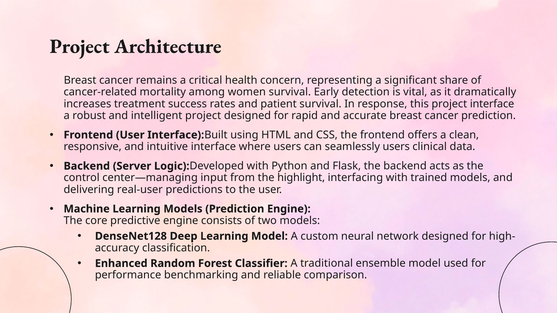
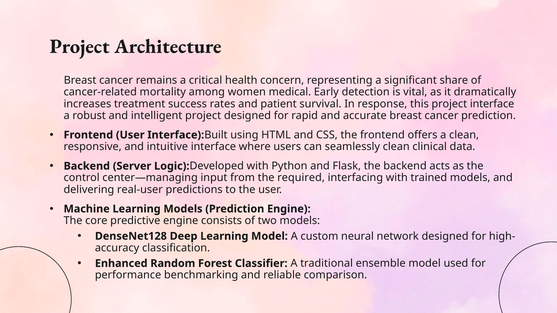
women survival: survival -> medical (290, 92)
seamlessly users: users -> clean (396, 147)
highlight: highlight -> required (301, 178)
